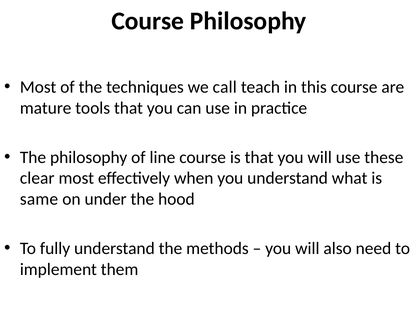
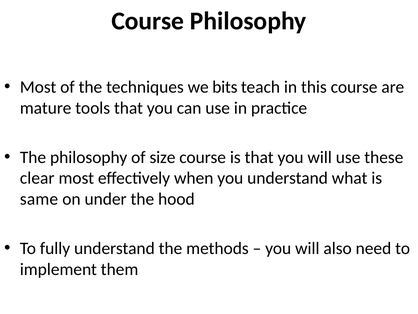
call: call -> bits (225, 87)
line: line -> size (163, 157)
